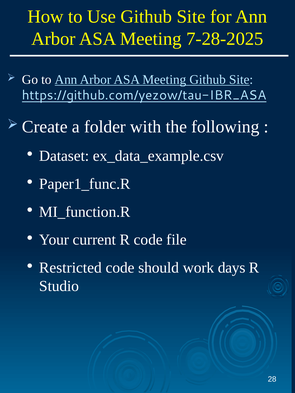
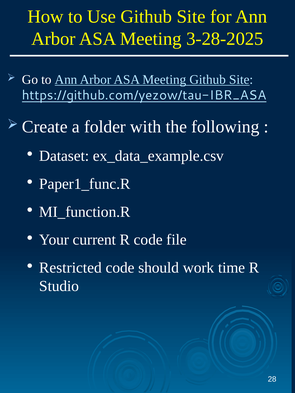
7-28-2025: 7-28-2025 -> 3-28-2025 (225, 39)
days: days -> time (232, 268)
